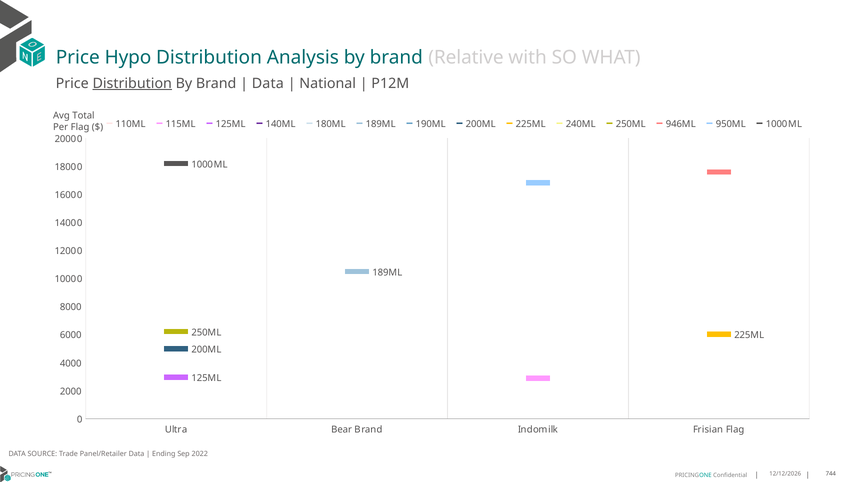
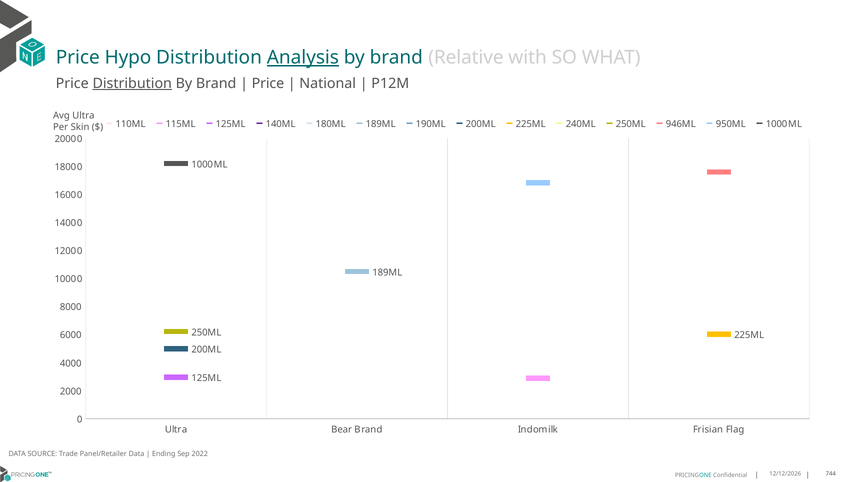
Analysis underline: none -> present (303, 58)
Data: Data -> Price (268, 84)
Avg Total: Total -> Ultra (83, 116)
Per Flag: Flag -> Skin (80, 127)
